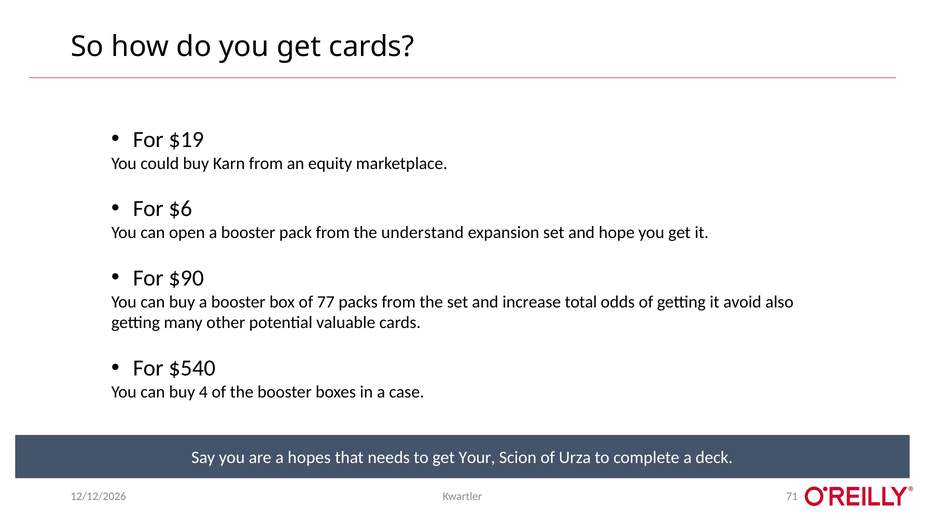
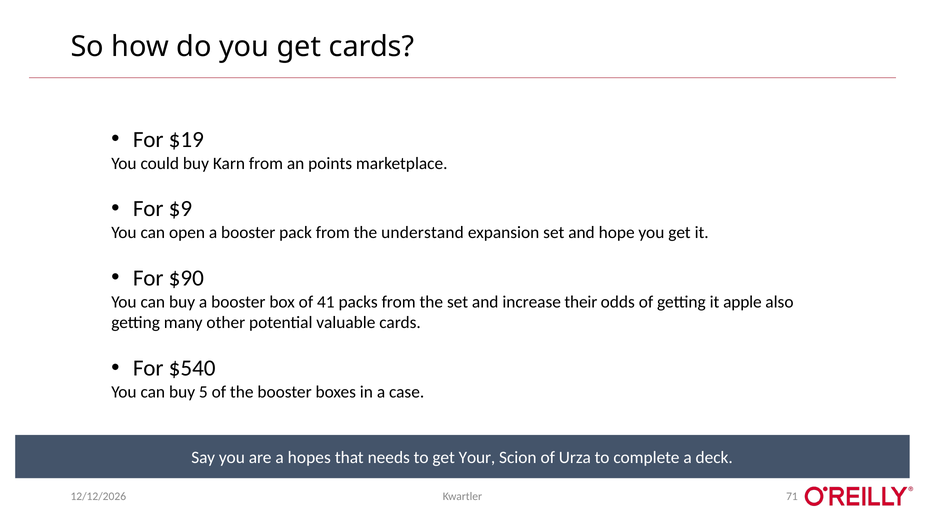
equity: equity -> points (330, 163)
$6: $6 -> $9 (180, 209)
77: 77 -> 41 (326, 302)
total: total -> their (581, 302)
avoid: avoid -> apple (742, 302)
4: 4 -> 5 (203, 392)
